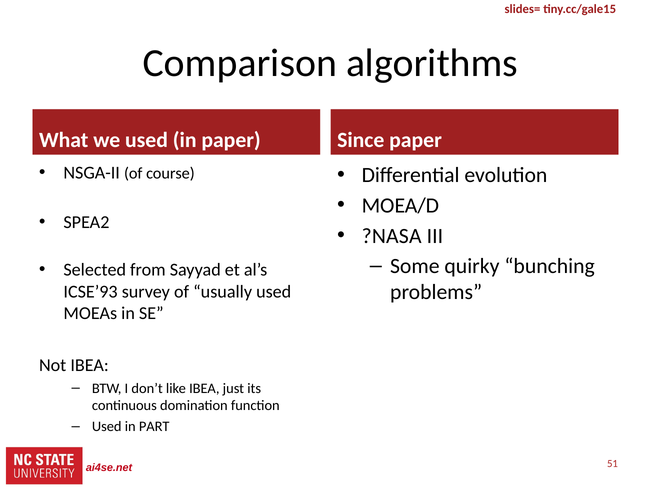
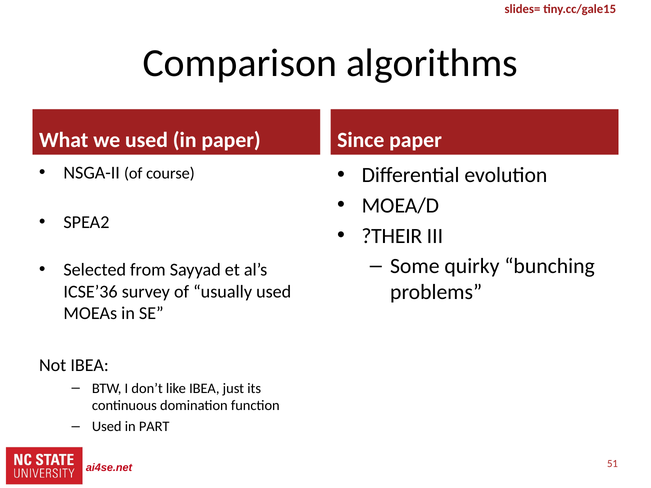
?NASA: ?NASA -> ?THEIR (392, 236)
ICSE’93: ICSE’93 -> ICSE’36 (91, 292)
